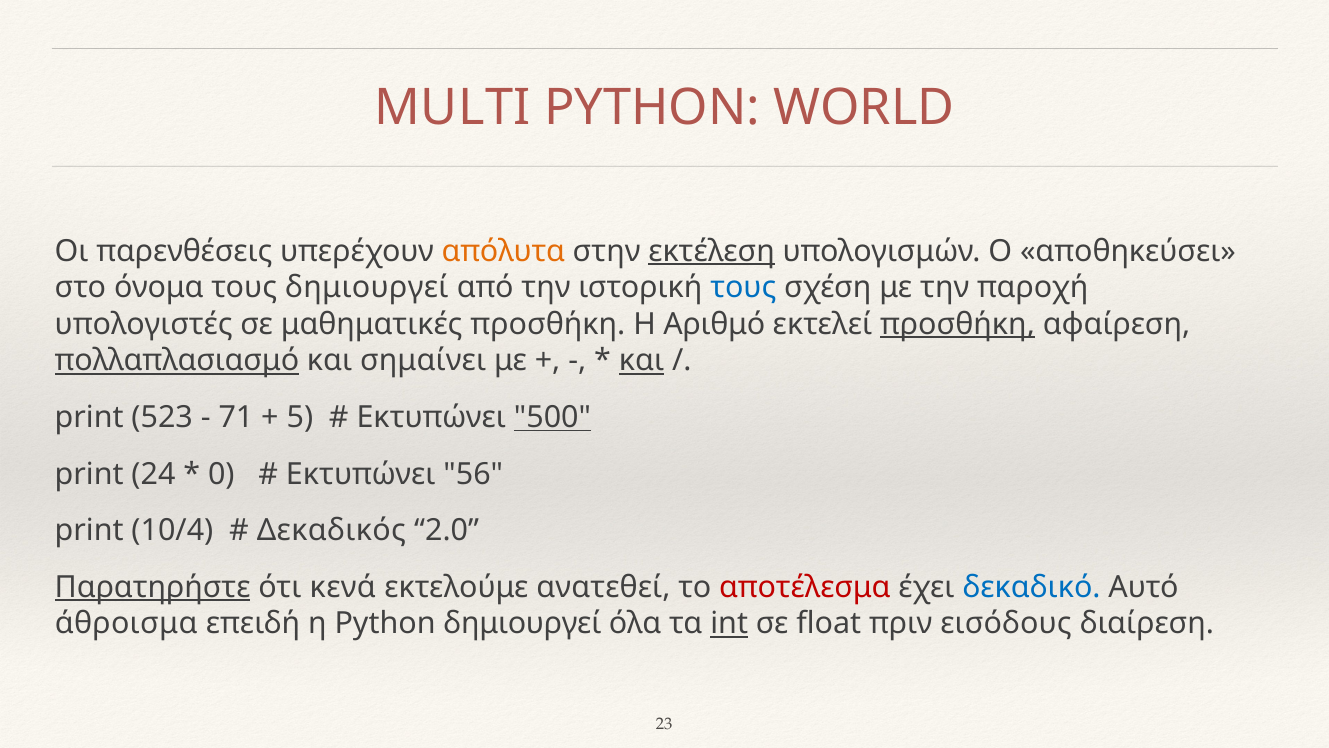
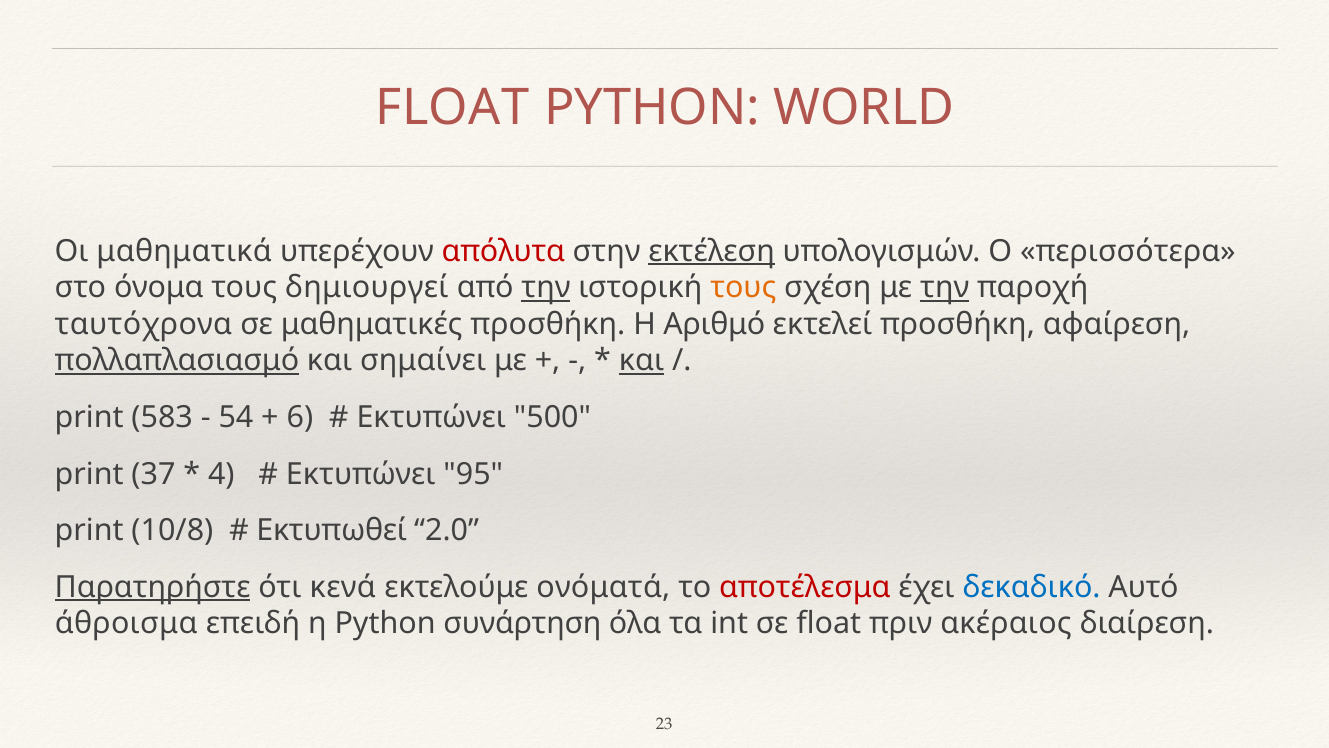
MULTI: MULTI -> FLOAT (453, 107)
παρενθέσεις: παρενθέσεις -> μαθηματικά (184, 251)
απόλυτα colour: orange -> red (503, 251)
αποθηκεύσει: αποθηκεύσει -> περισσότερα (1128, 251)
την underline: none -> present (546, 287)
τους colour: blue -> orange (743, 287)
την underline: none -> present (945, 287)
υπολογιστές: υπολογιστές -> ταυτόχρονα (143, 324)
προσθήκη underline: present -> none (957, 324)
523: 523 -> 583 (162, 417)
71: 71 -> 54 (236, 417)
5: 5 -> 6 (300, 417)
500 underline: present -> none (553, 417)
24: 24 -> 37 (153, 474)
0: 0 -> 4 (221, 474)
56: 56 -> 95 (473, 474)
10/4: 10/4 -> 10/8 (172, 530)
Δεκαδικός: Δεκαδικός -> Εκτυπωθεί (332, 530)
ανατεθεί: ανατεθεί -> ονόματά (603, 587)
Python δημιουργεί: δημιουργεί -> συνάρτηση (522, 623)
int underline: present -> none (729, 623)
εισόδους: εισόδους -> ακέραιος (1006, 623)
